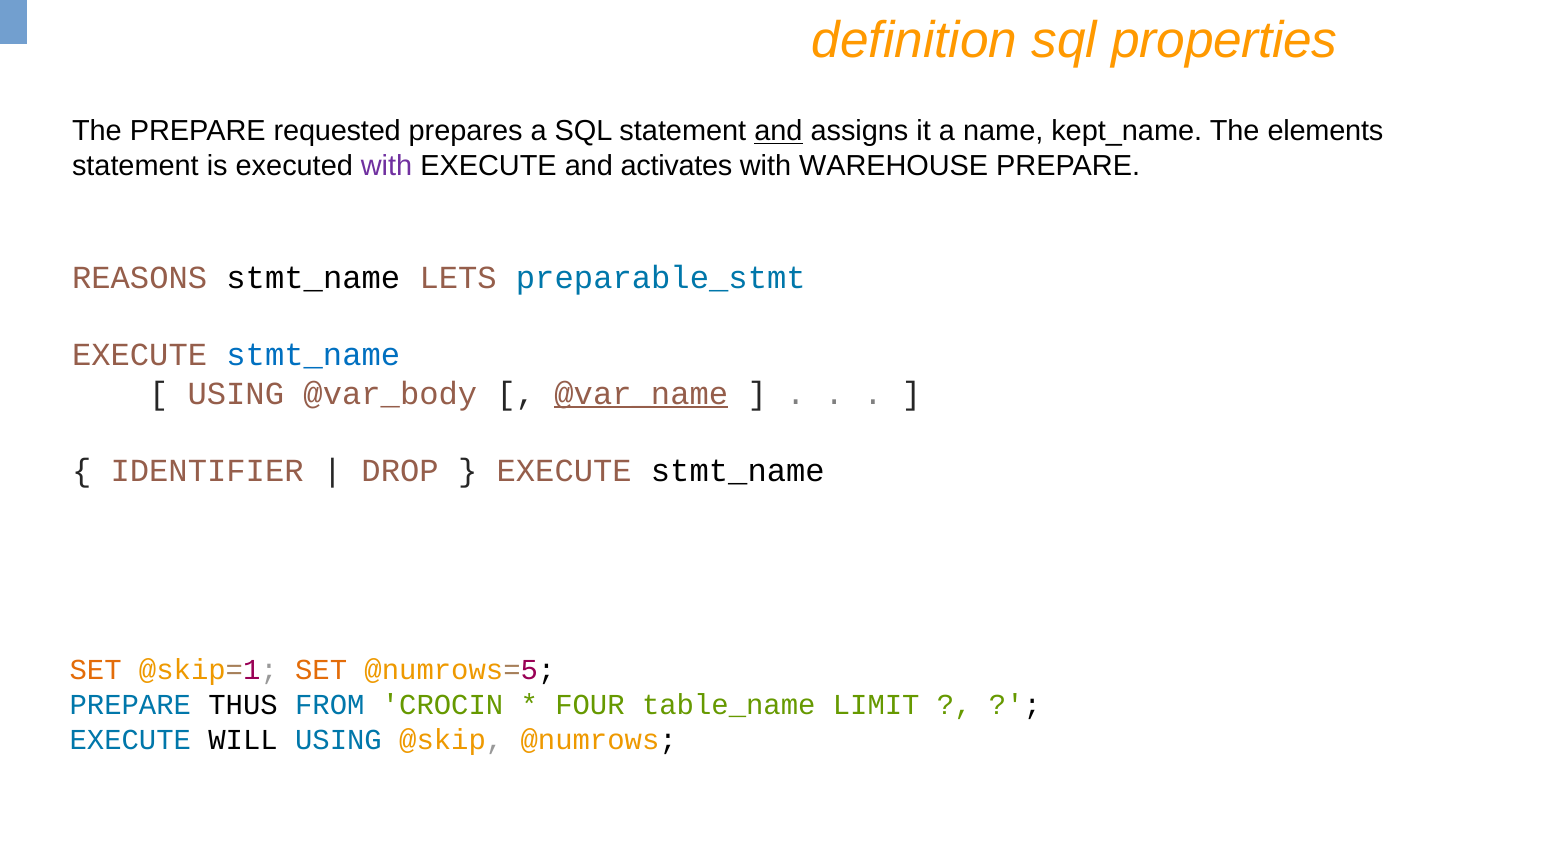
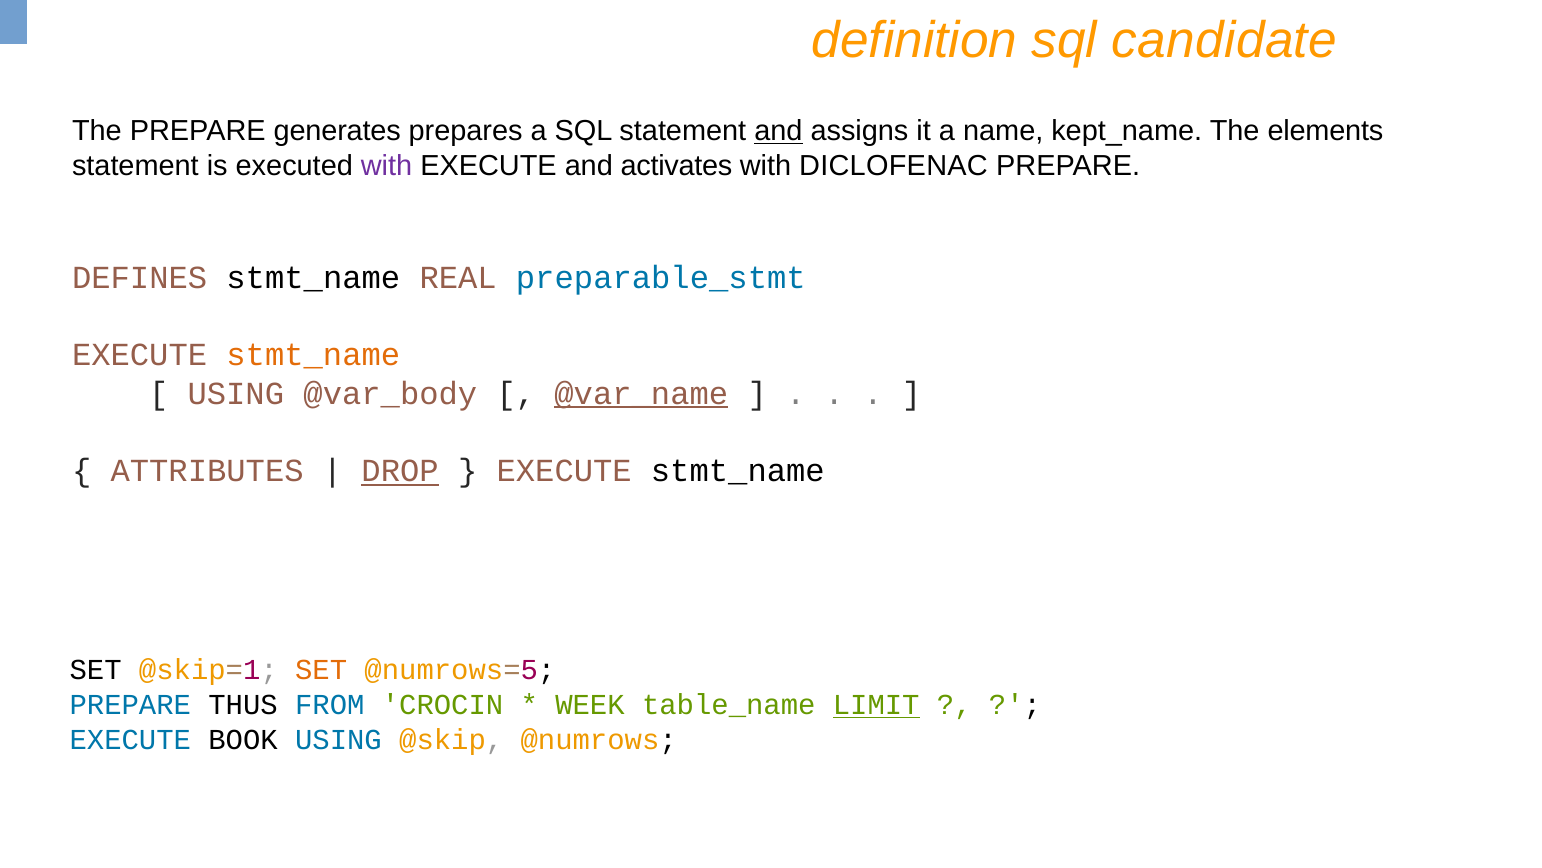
properties: properties -> candidate (1224, 40)
requested: requested -> generates (337, 131)
WAREHOUSE: WAREHOUSE -> DICLOFENAC (893, 166)
REASONS: REASONS -> DEFINES (140, 278)
LETS: LETS -> REAL (458, 278)
stmt_name colour: blue -> orange (313, 355)
IDENTIFIER: IDENTIFIER -> ATTRIBUTES (207, 470)
DROP underline: none -> present (400, 470)
SET colour: orange -> black (96, 670)
FOUR: FOUR -> WEEK (590, 705)
LIMIT underline: none -> present (876, 705)
WILL: WILL -> BOOK (243, 739)
